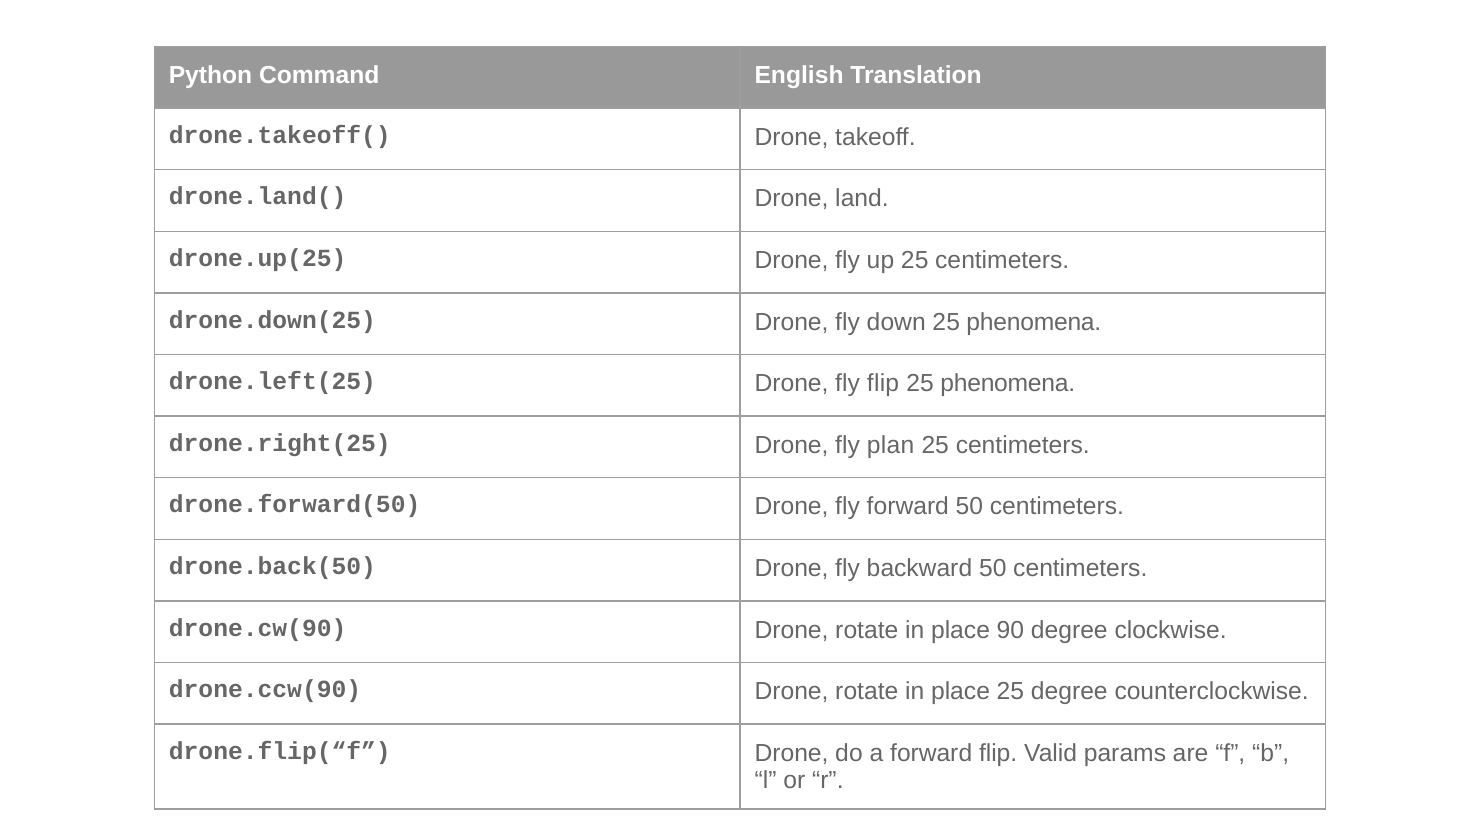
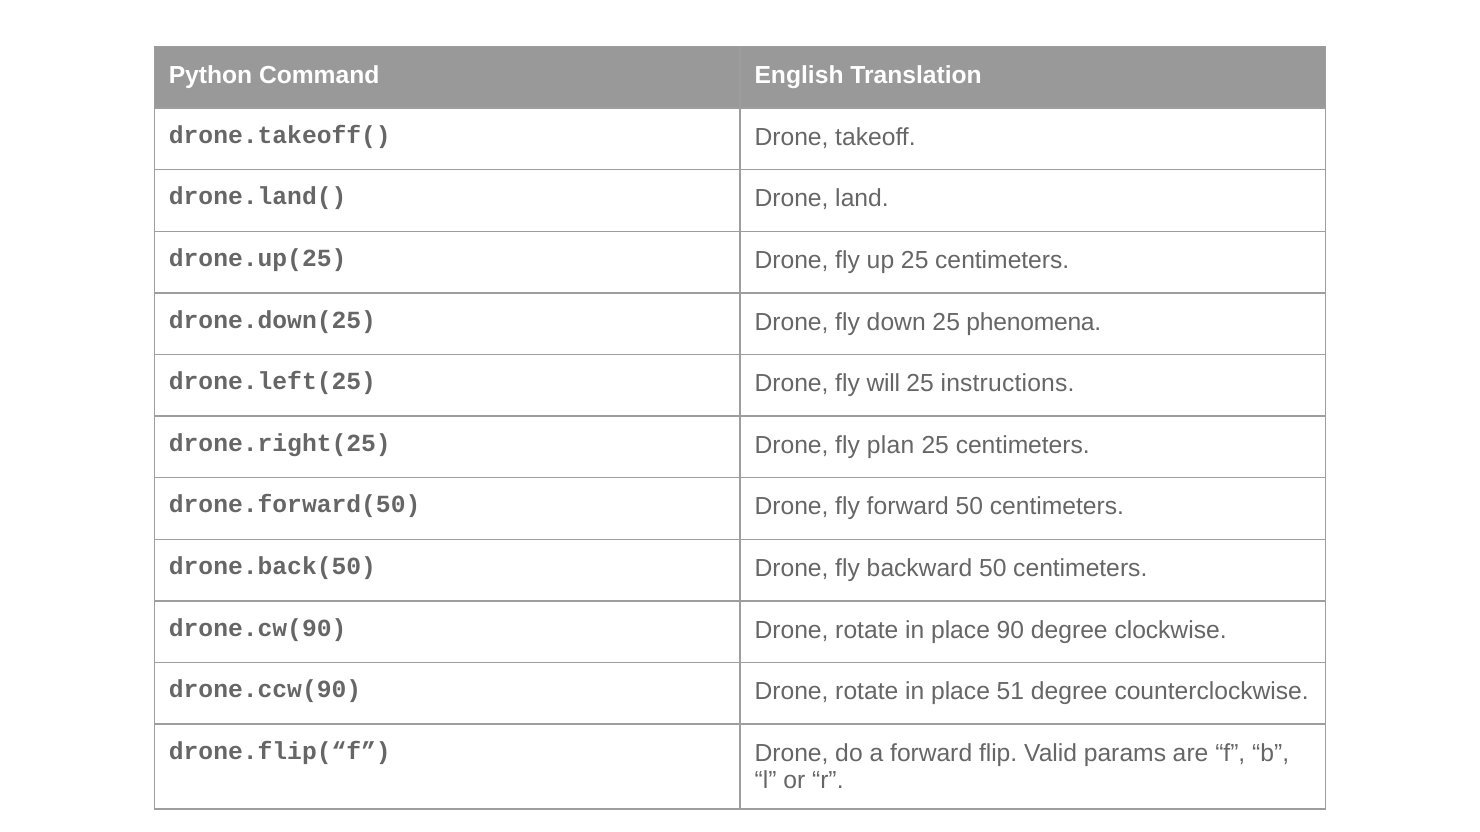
fly flip: flip -> will (883, 384)
phenomena: phenomena -> instructions (1008, 384)
place 25: 25 -> 51 (1010, 692)
